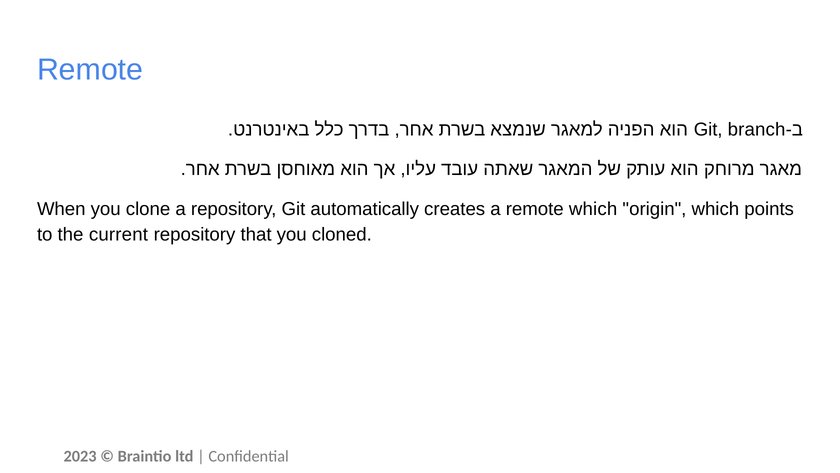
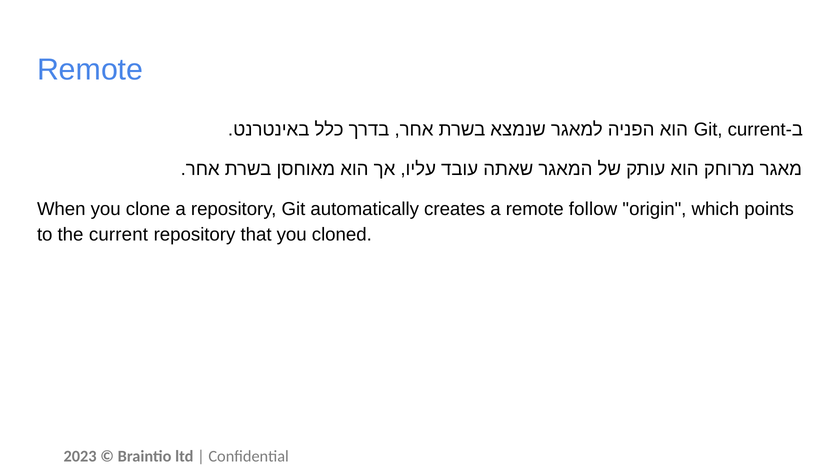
Git branch: branch -> current (757, 129)
remote which: which -> follow (593, 209)
